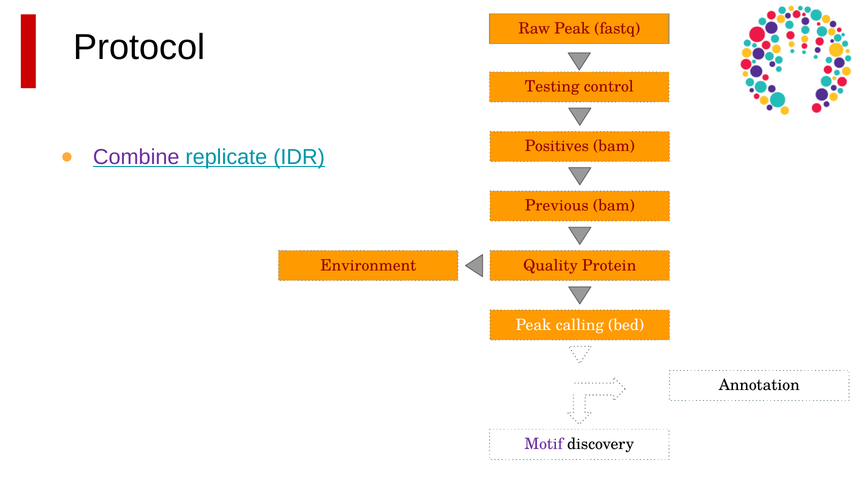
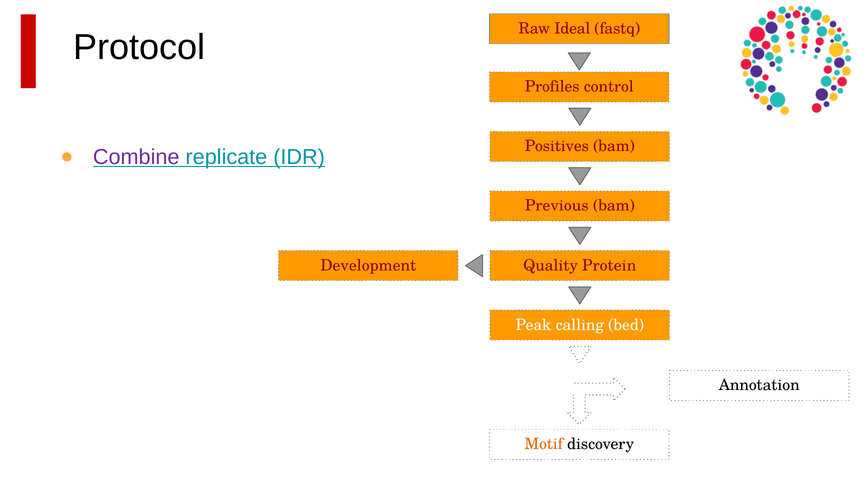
Raw Peak: Peak -> Ideal (572, 29)
Testing: Testing -> Profiles (552, 87)
Environment: Environment -> Development (368, 265)
Motif colour: purple -> orange (544, 444)
